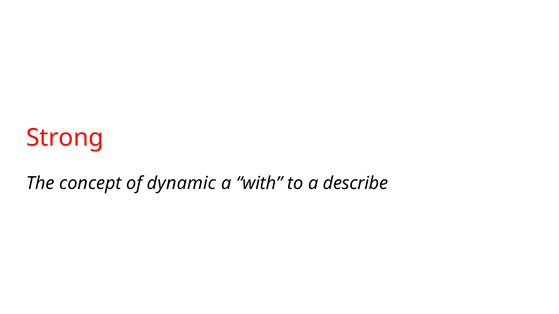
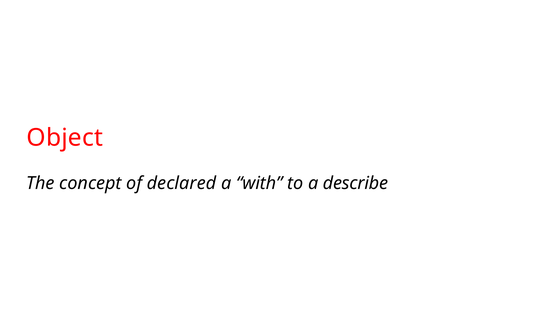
Strong: Strong -> Object (65, 138)
dynamic: dynamic -> declared (182, 184)
